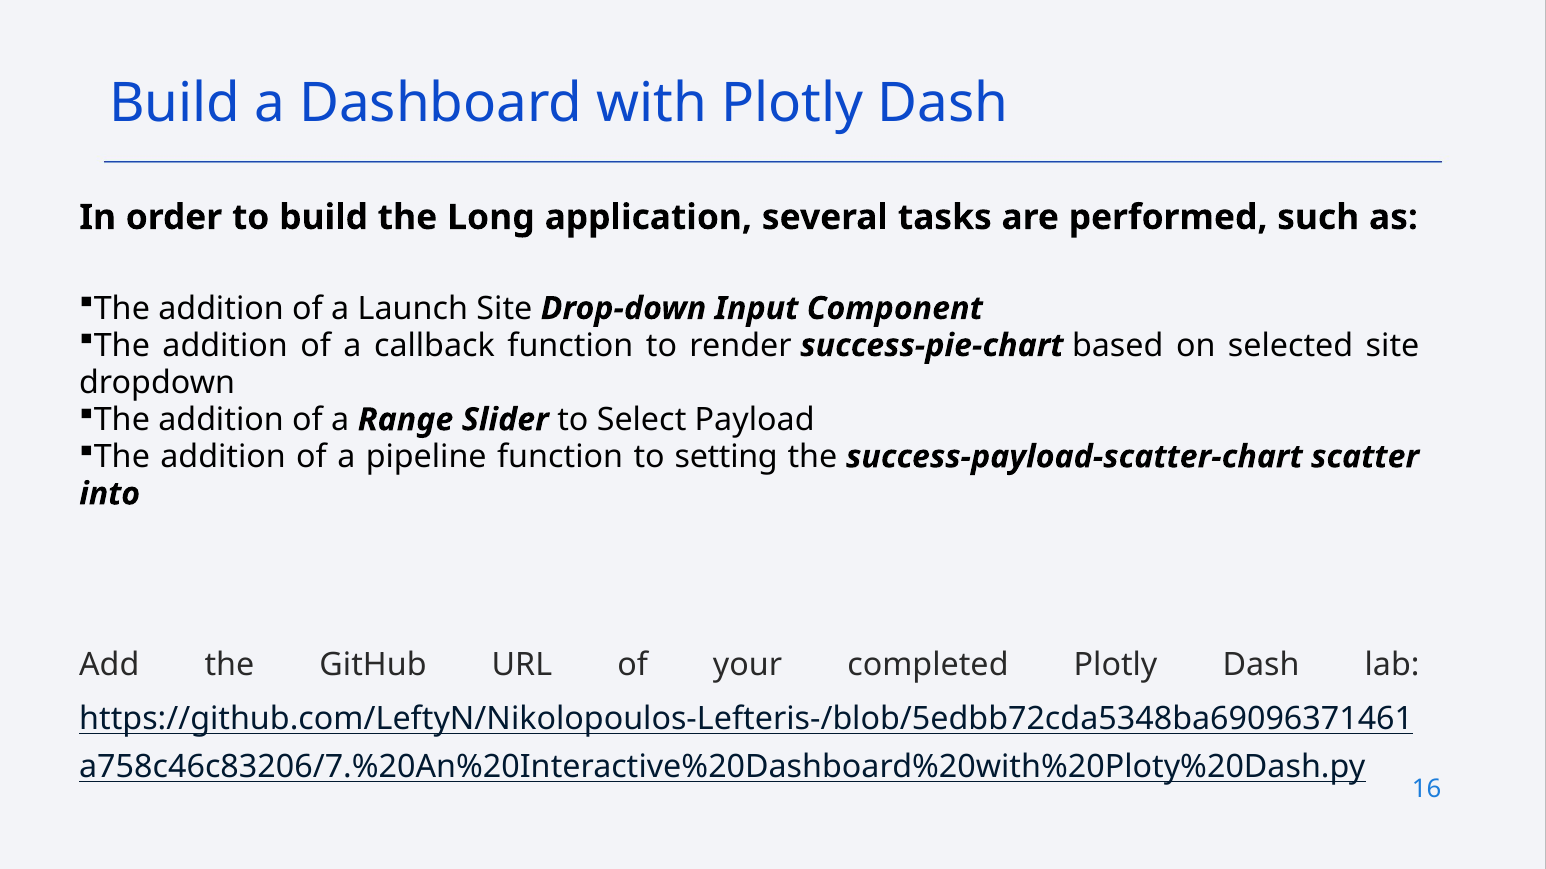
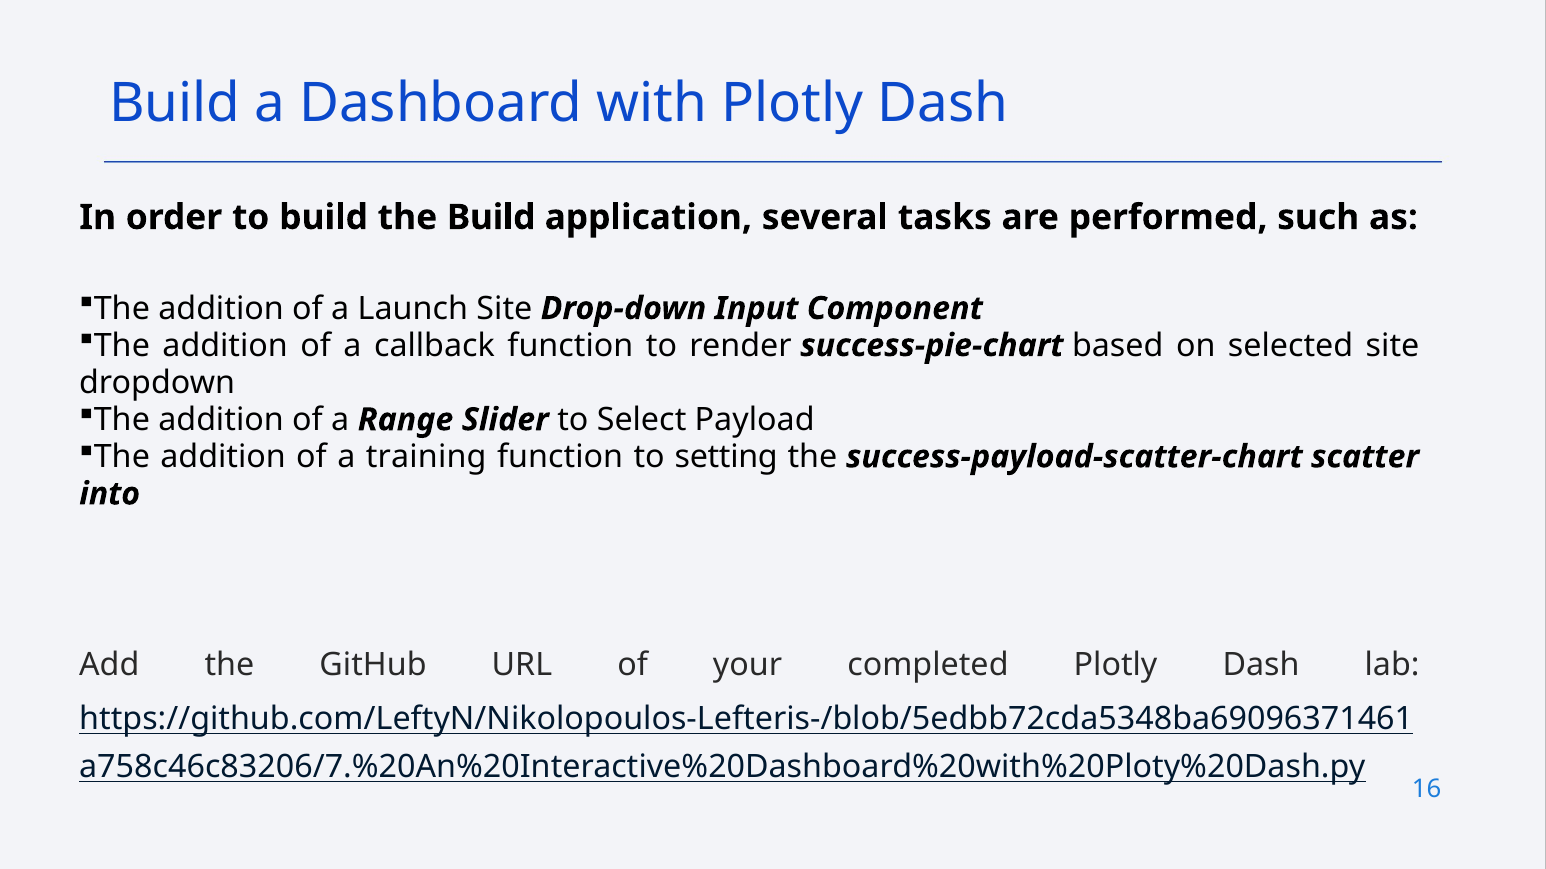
the Long: Long -> Build (491, 218)
pipeline: pipeline -> training (426, 457)
